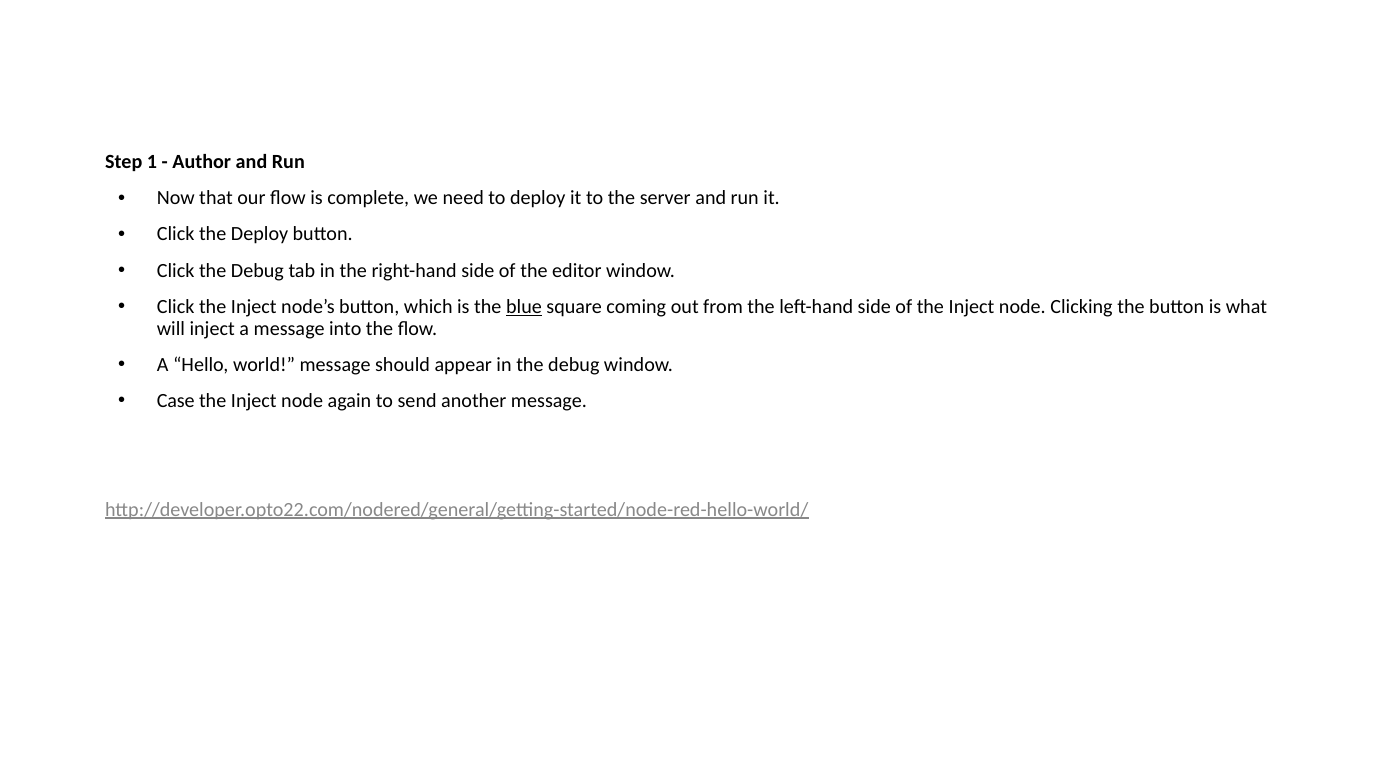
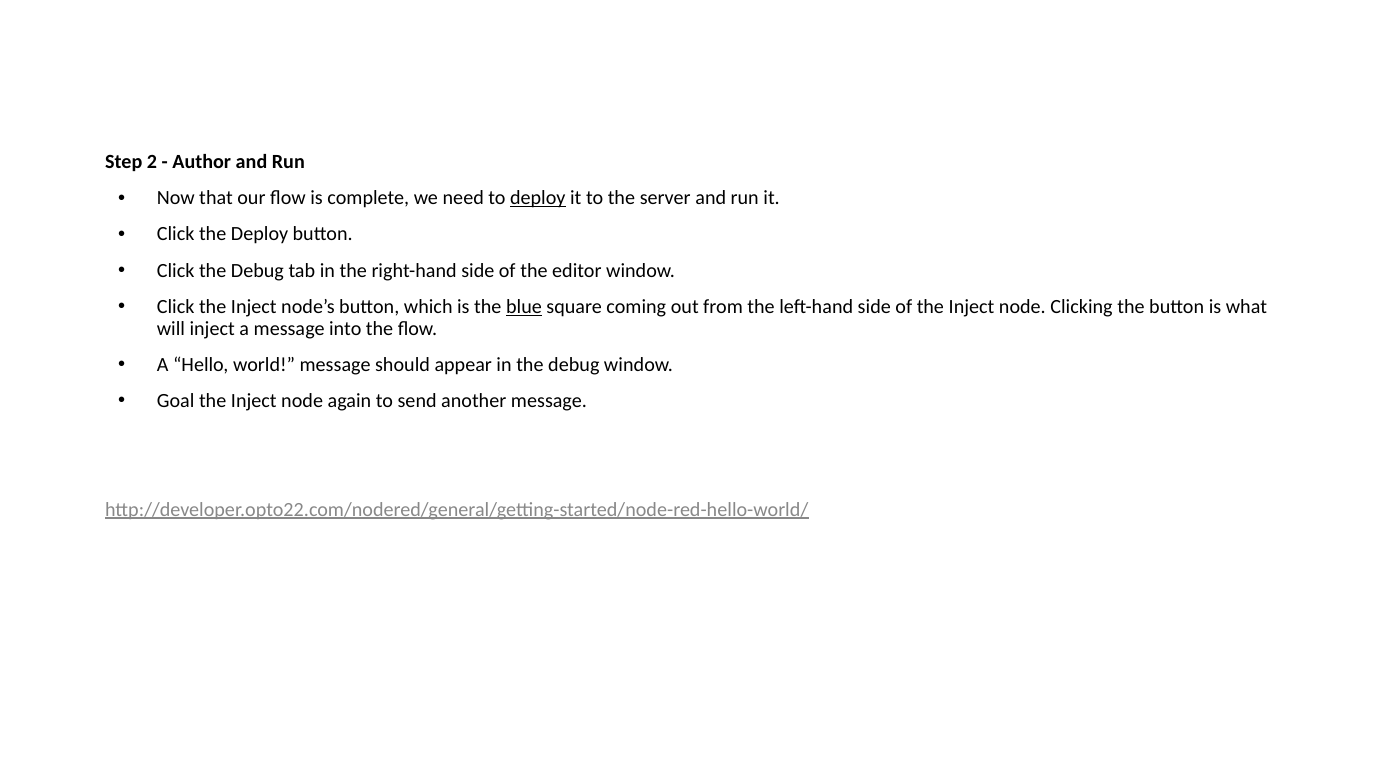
1: 1 -> 2 (152, 162)
deploy underline: none -> present (538, 198)
Case: Case -> Goal (176, 401)
